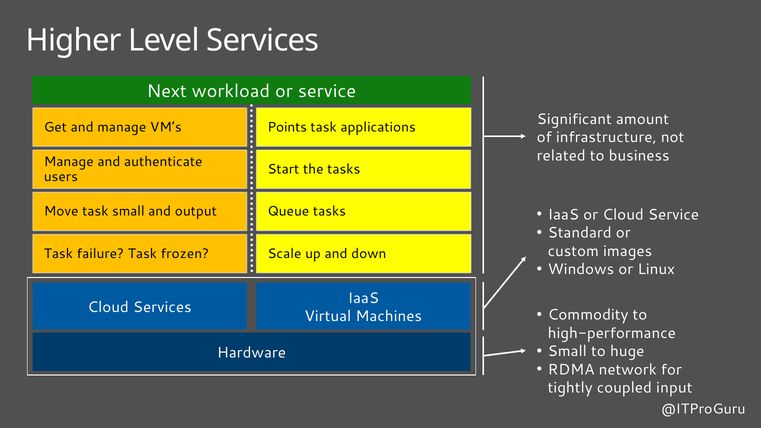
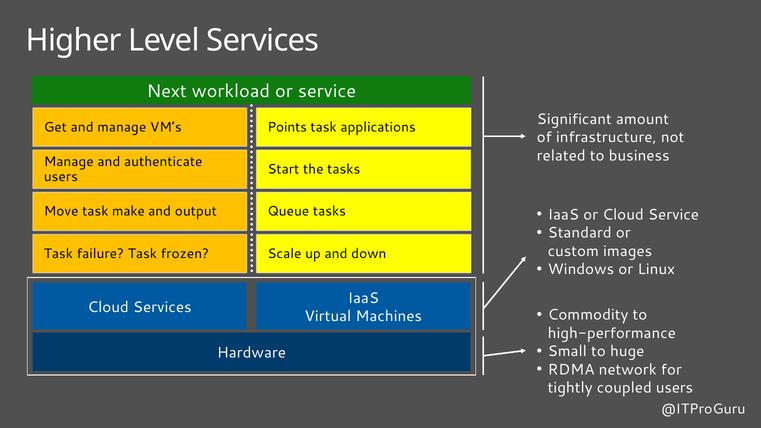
task small: small -> make (128, 211)
coupled input: input -> users (674, 388)
